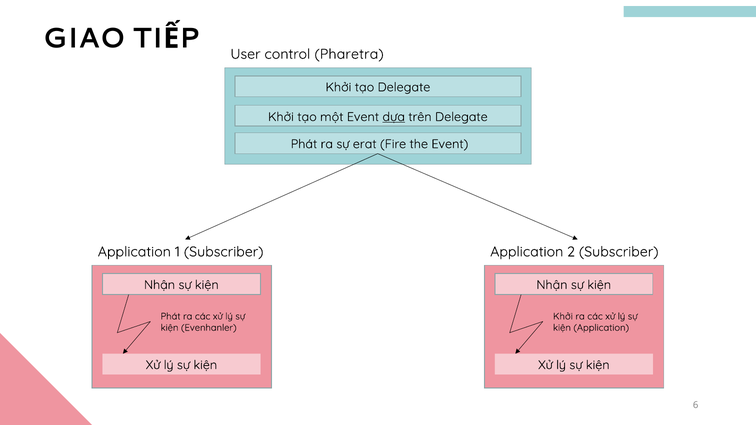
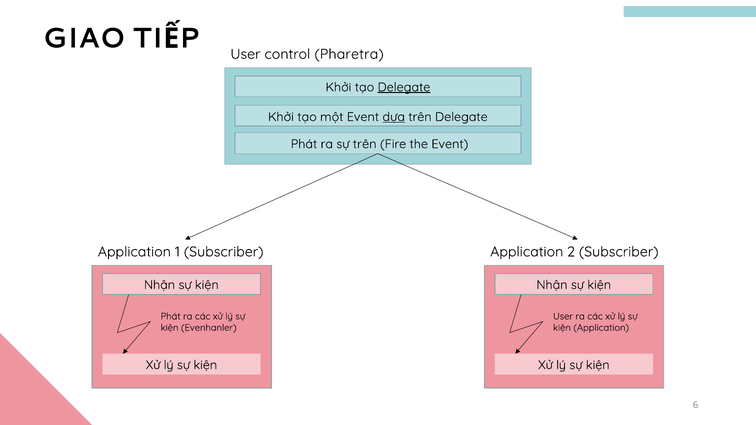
Delegate underline: none -> present (404, 87)
sự erat: erat -> trên (365, 144)
Khởi: Khởi -> User (563, 316)
